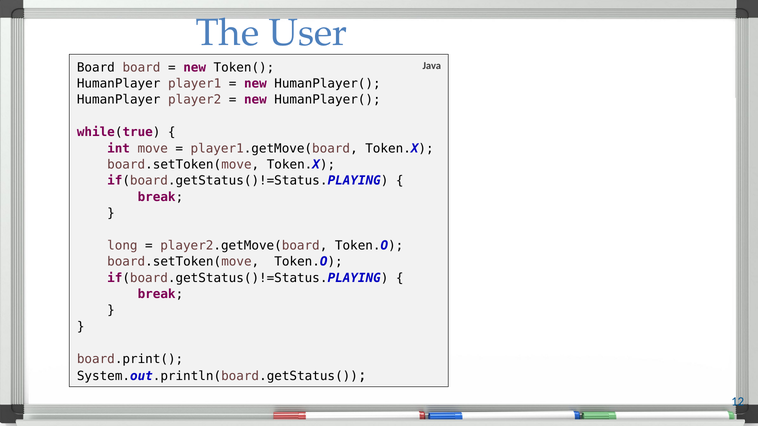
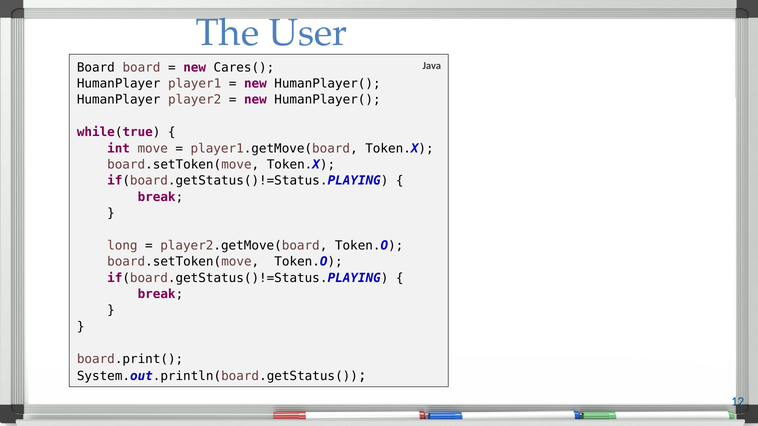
Token(: Token( -> Cares( (244, 67)
